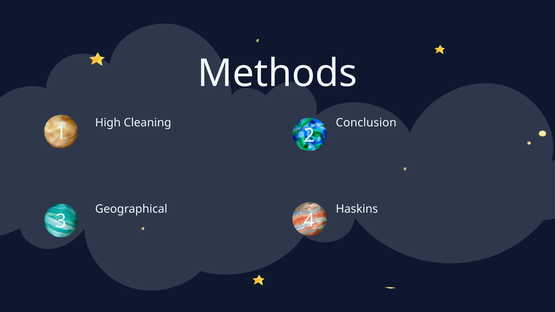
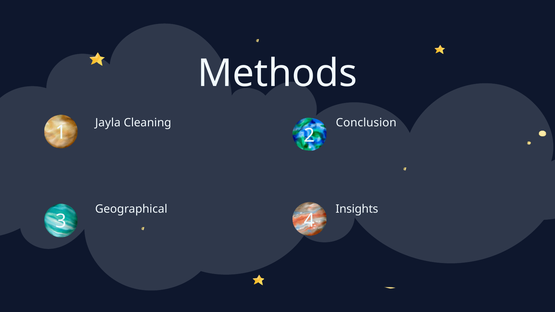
High: High -> Jayla (108, 123)
Haskins: Haskins -> Insights (357, 209)
